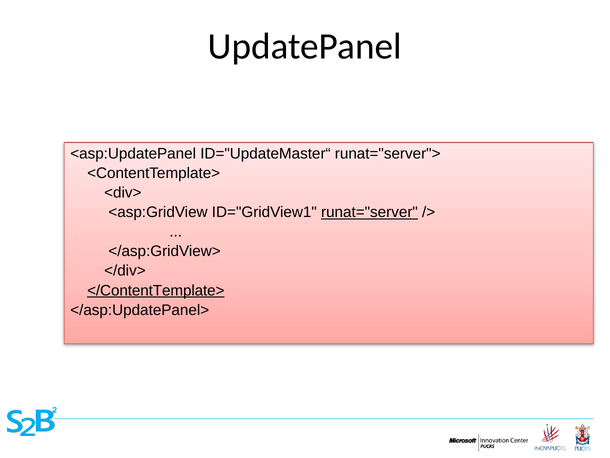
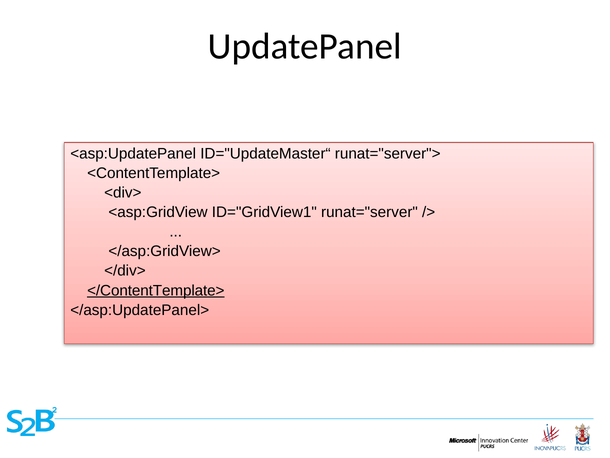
runat="server underline: present -> none (369, 212)
